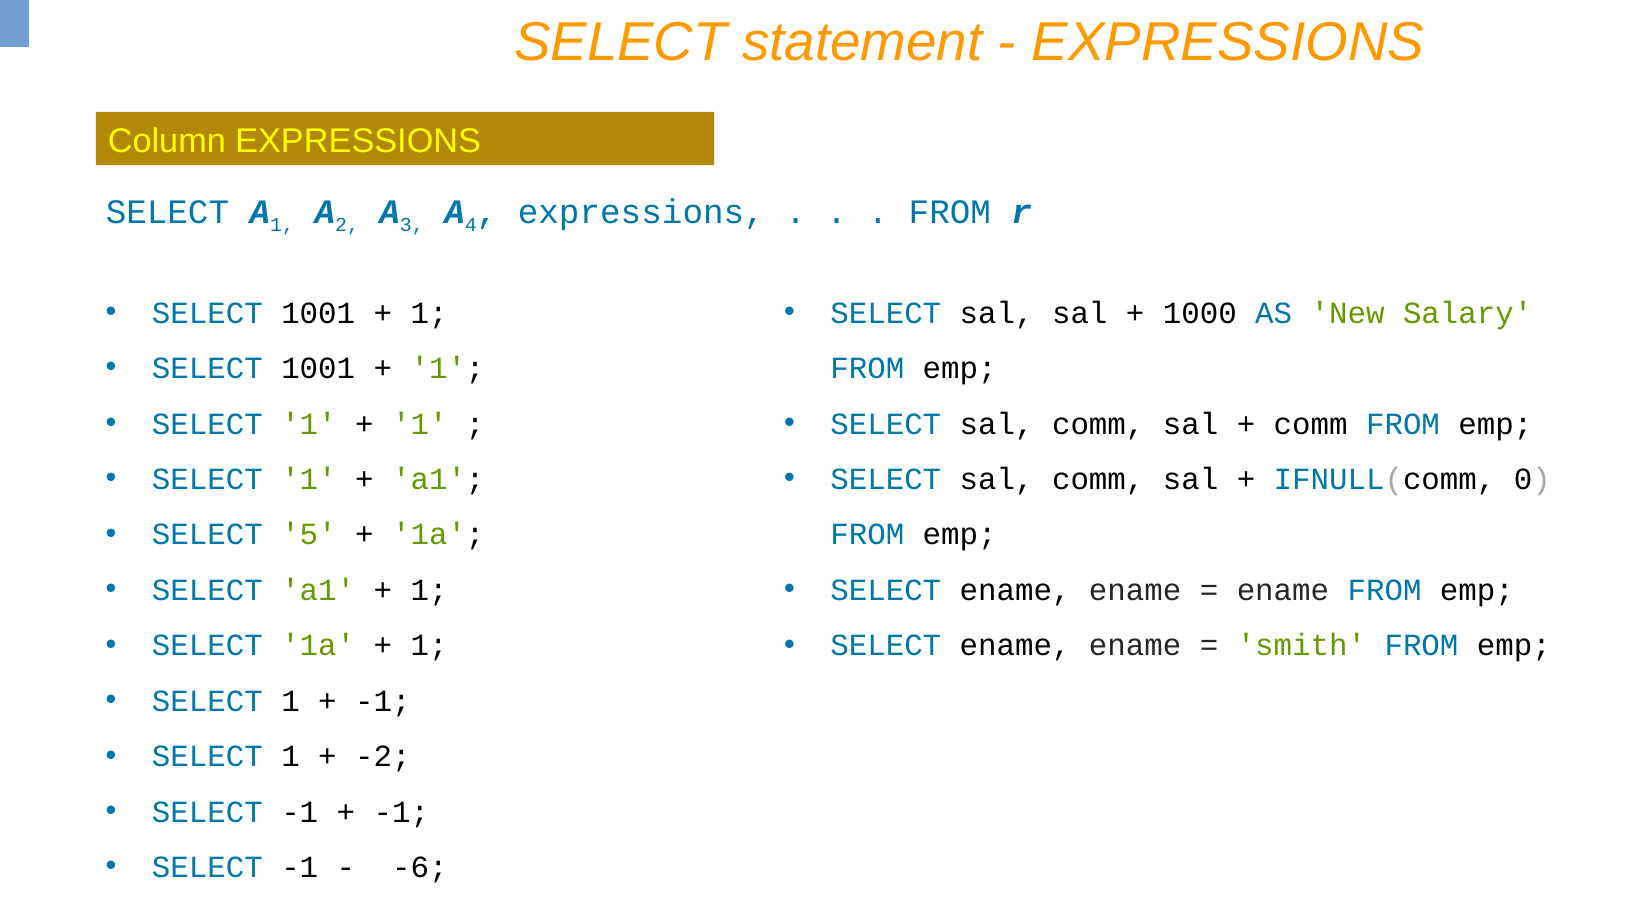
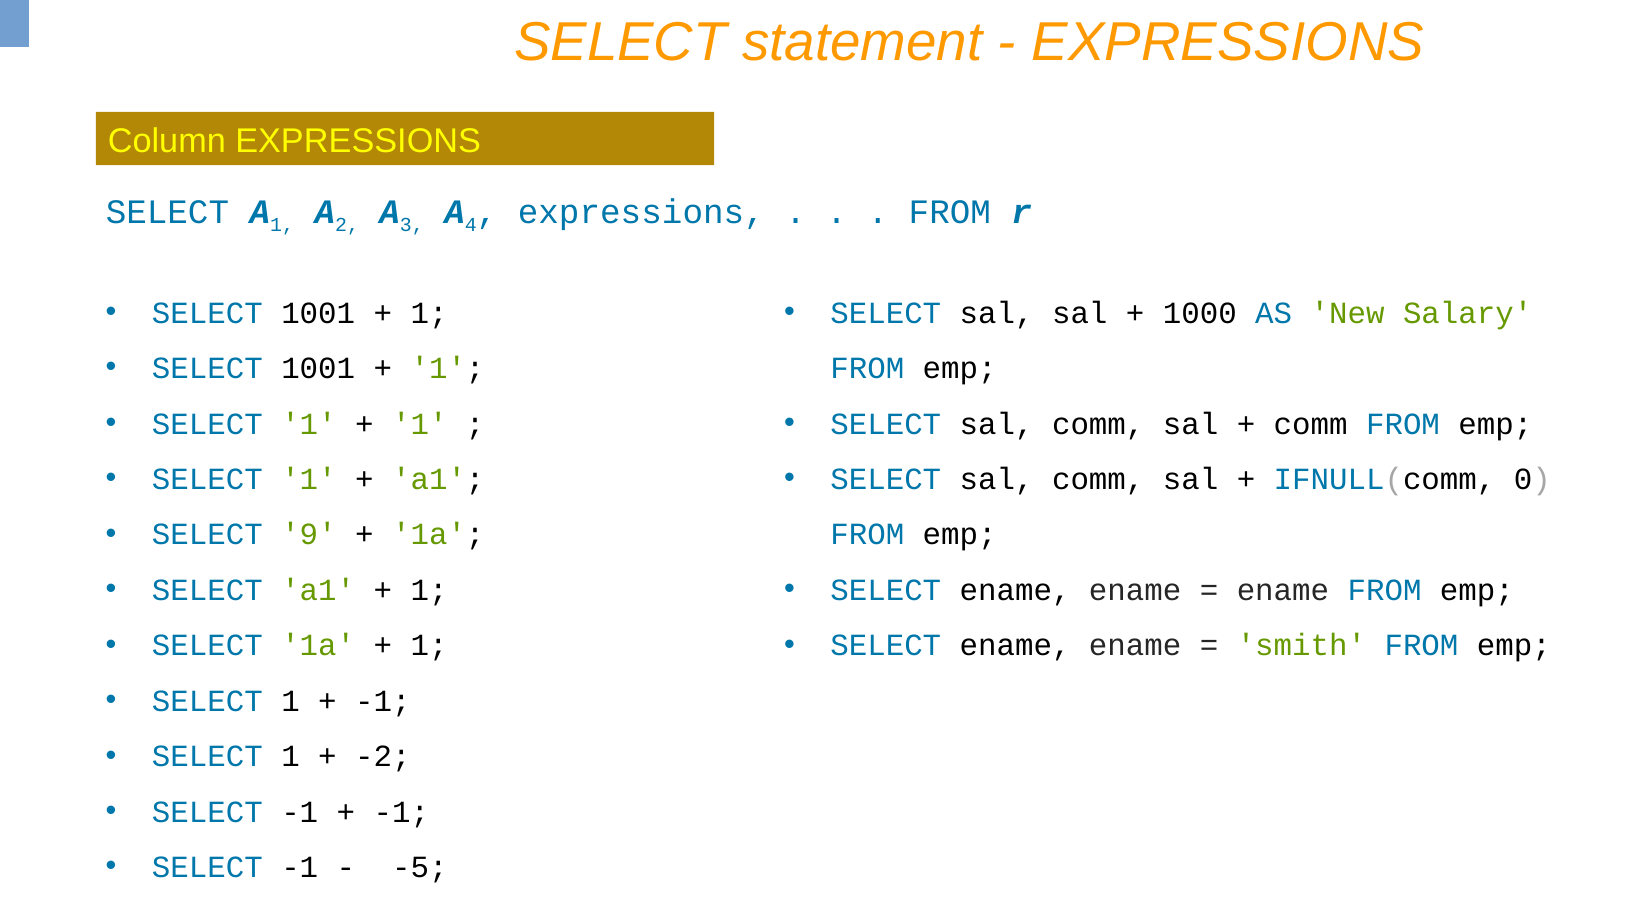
5: 5 -> 9 (309, 535)
-6: -6 -> -5 (420, 867)
